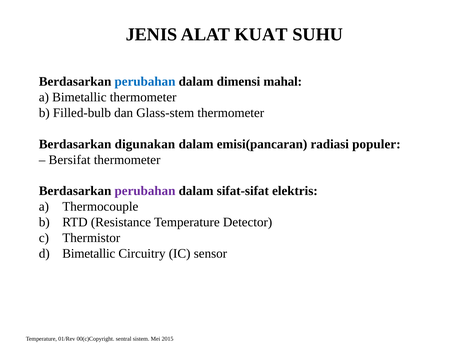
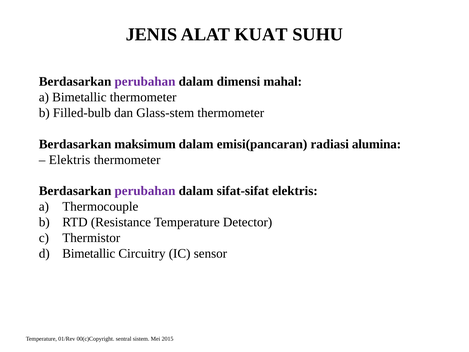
perubahan colour: blue -> purple (145, 81)
digunakan: digunakan -> maksimum (145, 144)
populer: populer -> alumina (377, 144)
Bersifat: Bersifat -> Elektris (70, 160)
